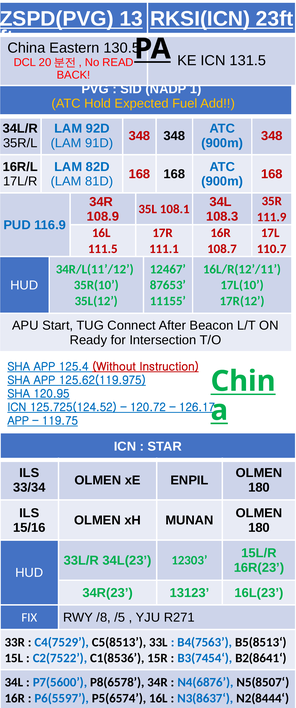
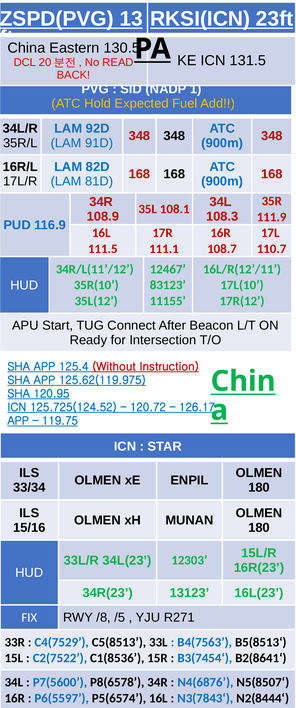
87653: 87653 -> 83123 (168, 285)
N3(8637‘: N3(8637‘ -> N3(7843‘ (205, 698)
